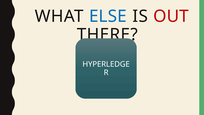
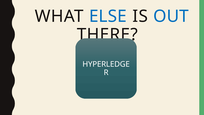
OUT colour: red -> blue (171, 16)
